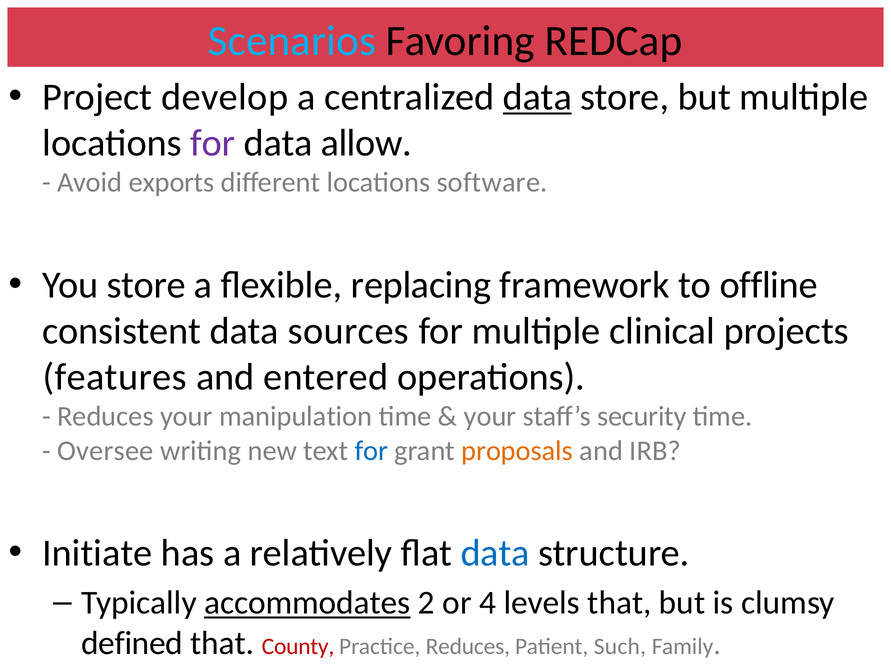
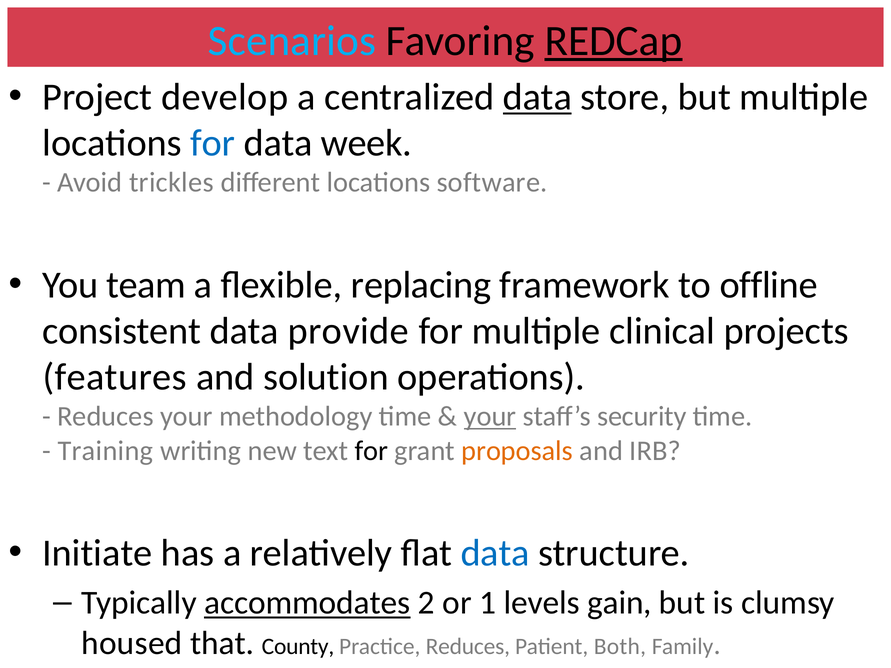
REDCap underline: none -> present (614, 41)
for colour: purple -> blue (213, 143)
allow: allow -> week (366, 143)
exports: exports -> trickles (171, 182)
You store: store -> team (146, 285)
sources: sources -> provide (348, 331)
entered: entered -> solution (326, 377)
manipulation: manipulation -> methodology (296, 417)
your underline: none -> present (490, 417)
Oversee: Oversee -> Training (105, 451)
for colour: blue -> black (371, 451)
4: 4 -> 1 (488, 603)
levels that: that -> gain (620, 603)
defined: defined -> housed (132, 643)
County colour: red -> black (298, 647)
Such: Such -> Both (620, 647)
